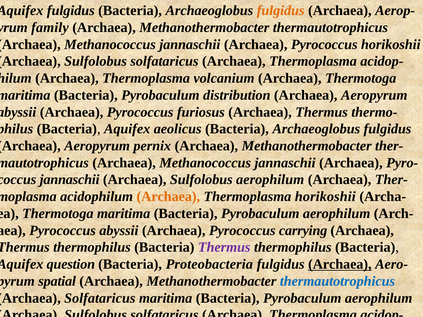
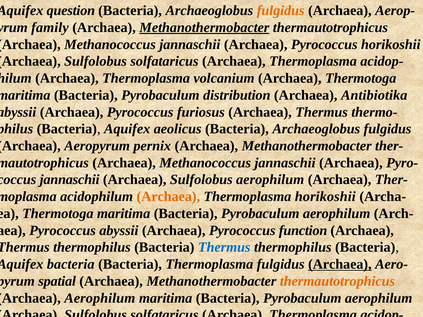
fulgidus: fulgidus -> question (71, 11)
Methanothermobacter underline: none -> present (204, 28)
Aeropyrum: Aeropyrum -> Antibiotika (374, 95)
carrying: carrying -> function (303, 231)
Thermus colour: purple -> blue (224, 247)
question: question -> bacteria (71, 264)
Bacteria Proteobacteria: Proteobacteria -> Thermoplasma (209, 264)
thermautotrophicus colour: blue -> orange (337, 281)
Solfataricus: Solfataricus -> Aerophilum (100, 298)
